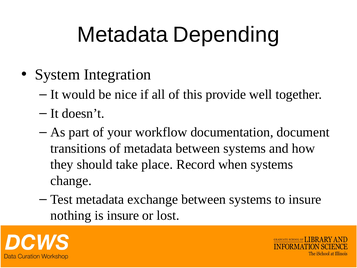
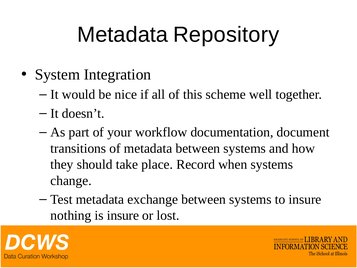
Depending: Depending -> Repository (226, 35)
provide: provide -> scheme (226, 94)
